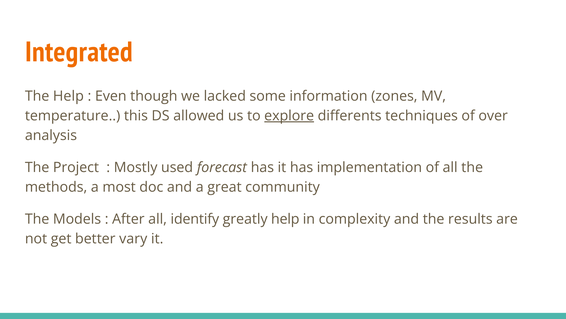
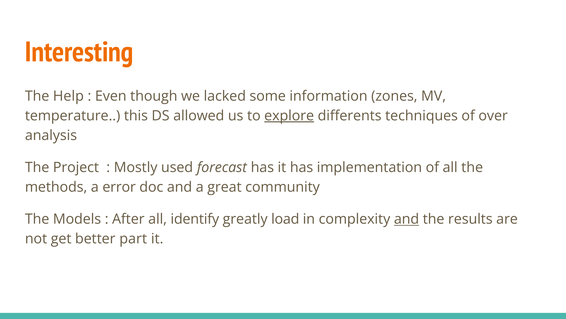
Integrated: Integrated -> Interesting (79, 52)
most: most -> error (119, 187)
greatly help: help -> load (285, 219)
and underline: none -> present (407, 219)
vary: vary -> part (133, 238)
